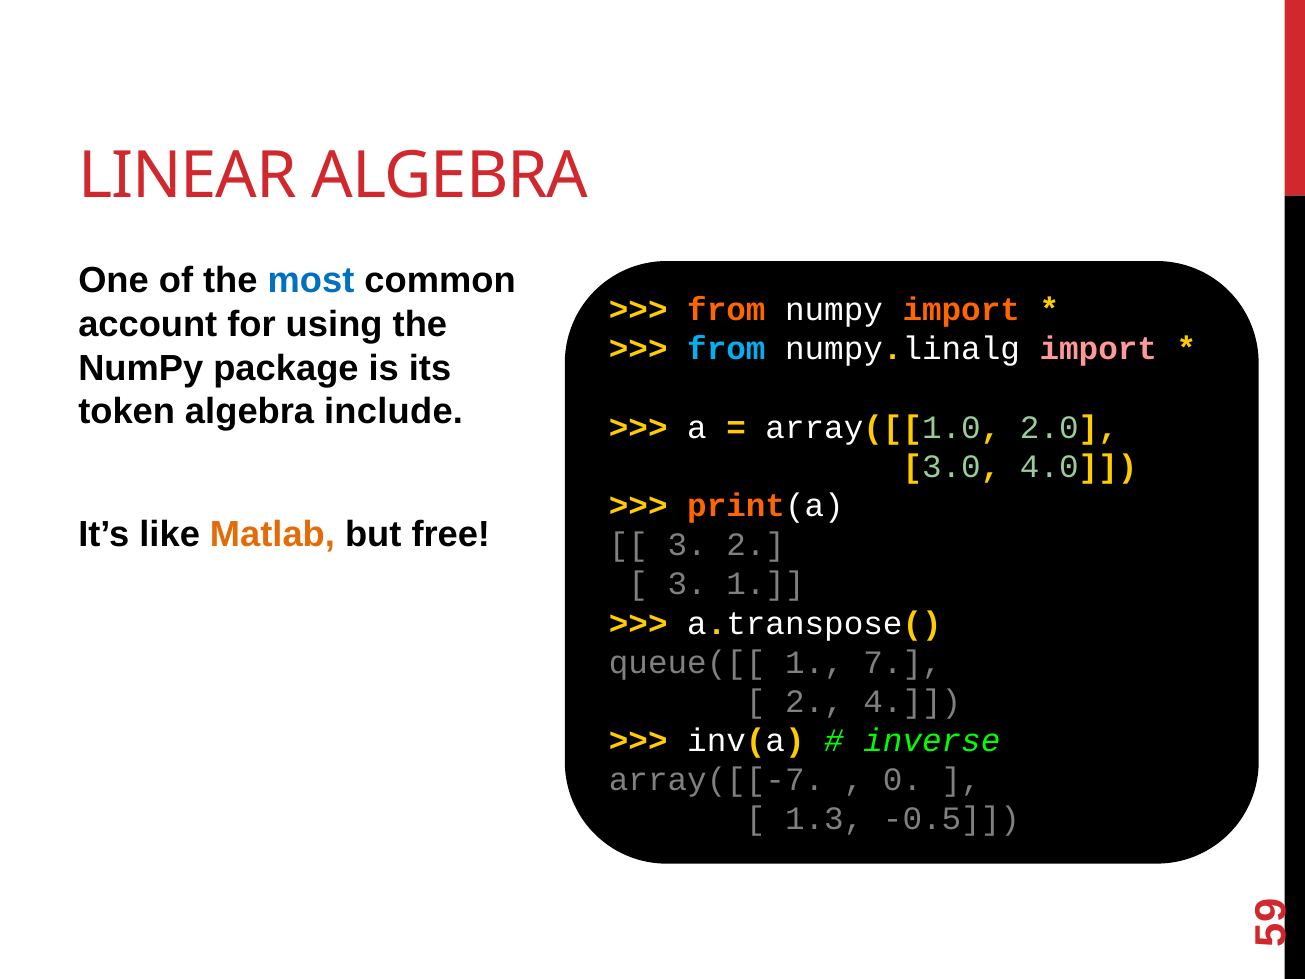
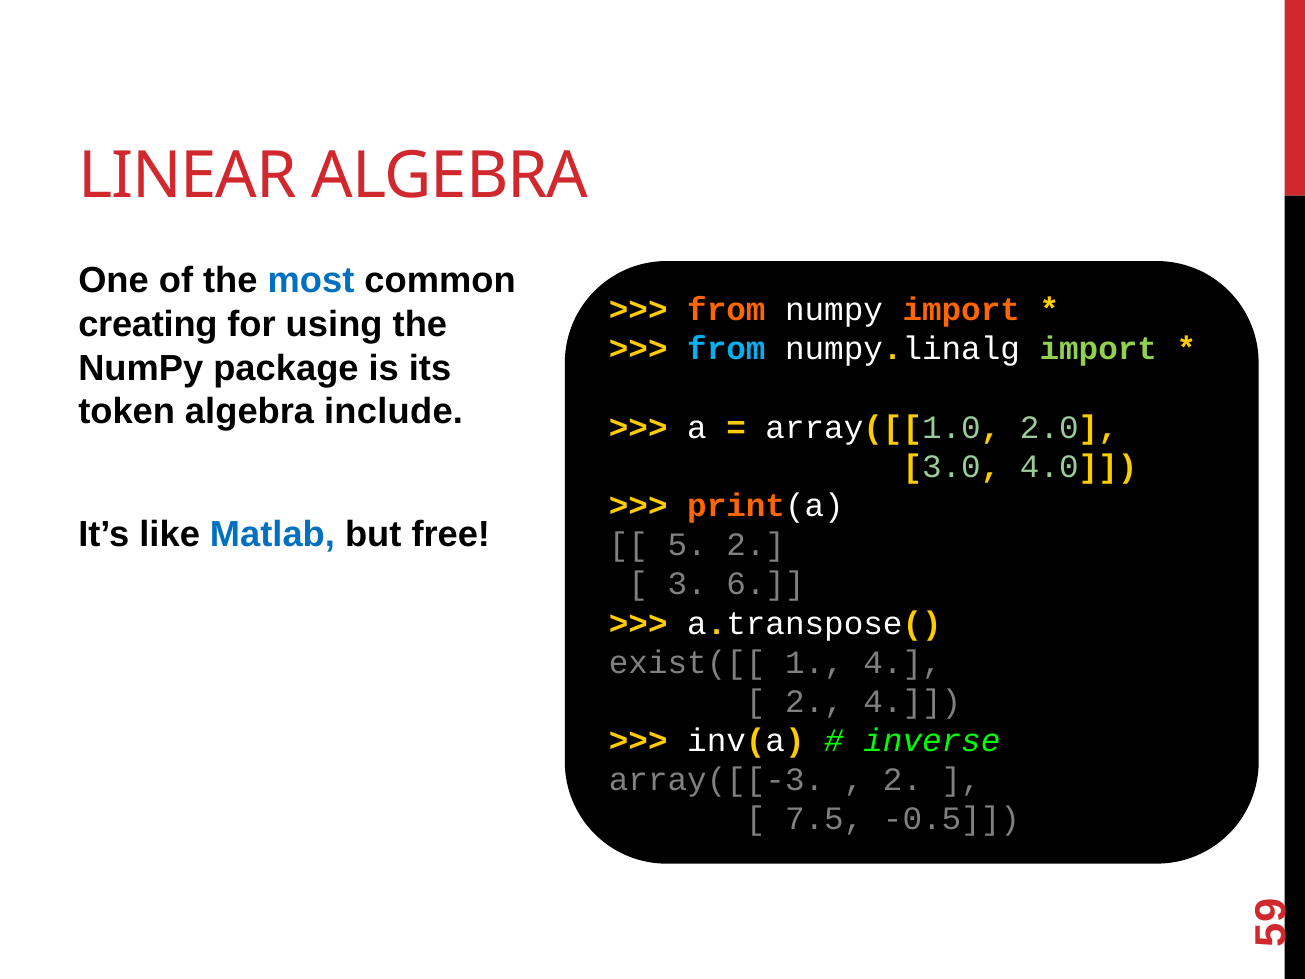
account: account -> creating (148, 324)
import colour: pink -> light green (1098, 349)
Matlab colour: orange -> blue (272, 535)
3: 3 -> 5 (687, 545)
3 1: 1 -> 6 (765, 584)
queue([[: queue([[ -> exist([[ (687, 662)
1 7: 7 -> 4 (903, 662)
array([[-7: array([[-7 -> array([[-3 (717, 780)
0: 0 -> 2 (903, 780)
1.3: 1.3 -> 7.5 (824, 819)
